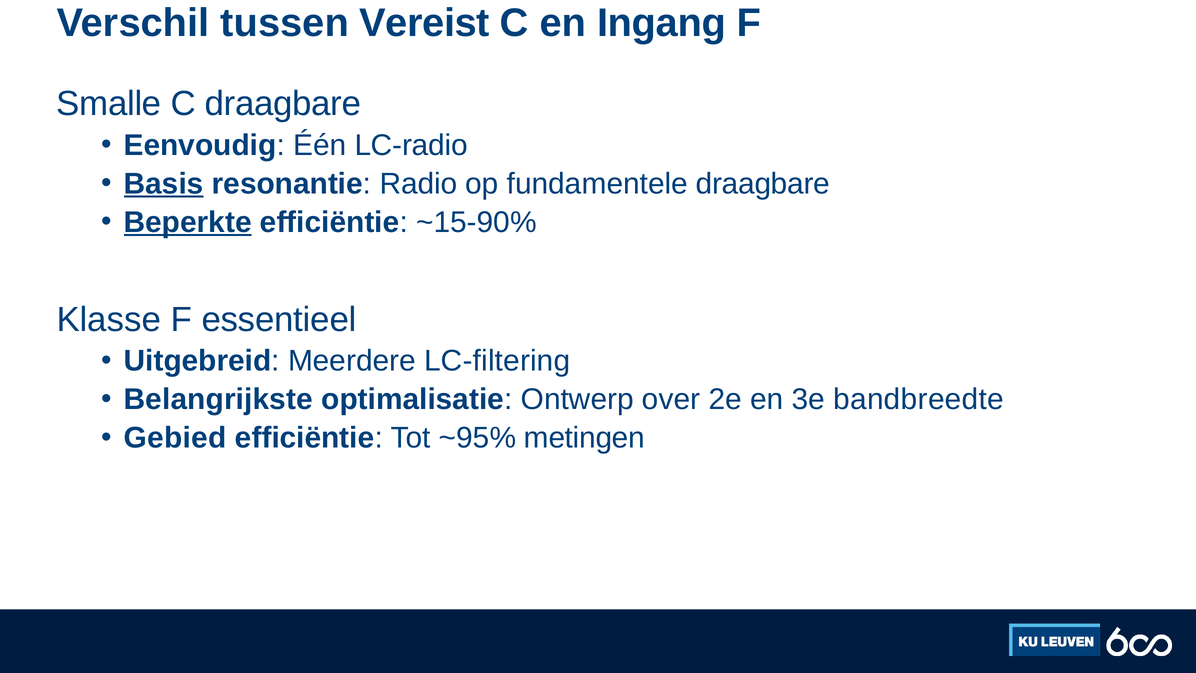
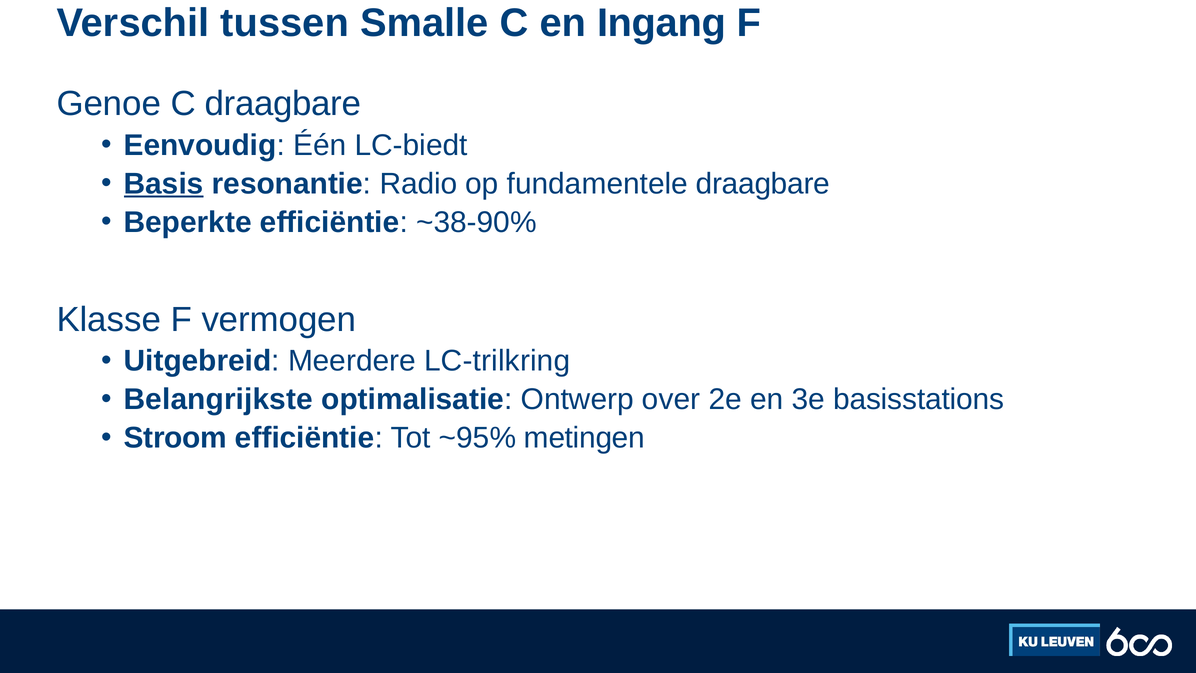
Vereist: Vereist -> Smalle (424, 23)
Smalle: Smalle -> Genoe (109, 104)
LC-radio: LC-radio -> LC-biedt (411, 145)
Beperkte underline: present -> none (188, 222)
~15-90%: ~15-90% -> ~38-90% (476, 222)
essentieel: essentieel -> vermogen (279, 320)
LC-filtering: LC-filtering -> LC-trilkring (497, 361)
bandbreedte: bandbreedte -> basisstations (919, 399)
Gebied: Gebied -> Stroom (175, 438)
